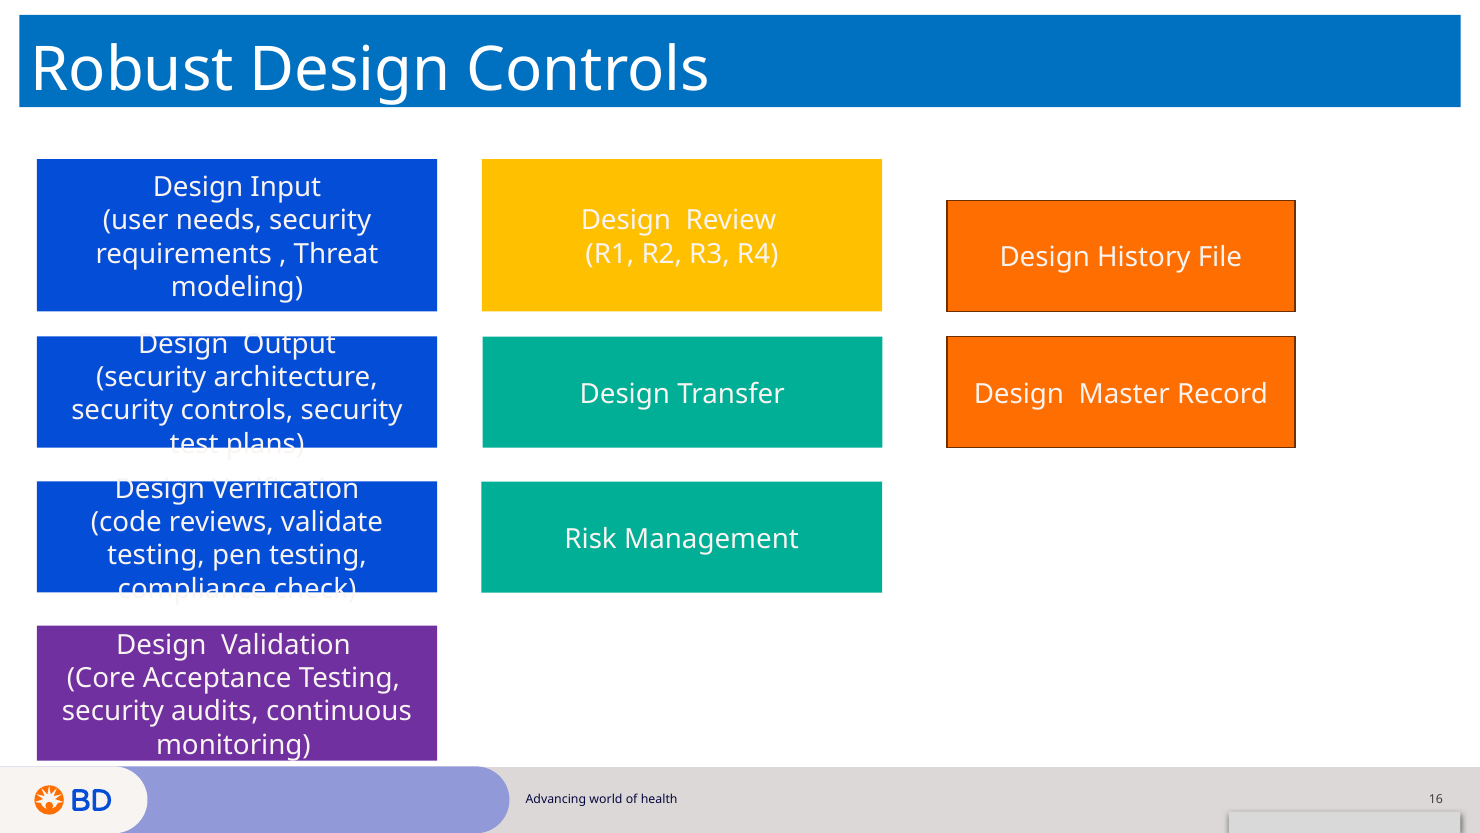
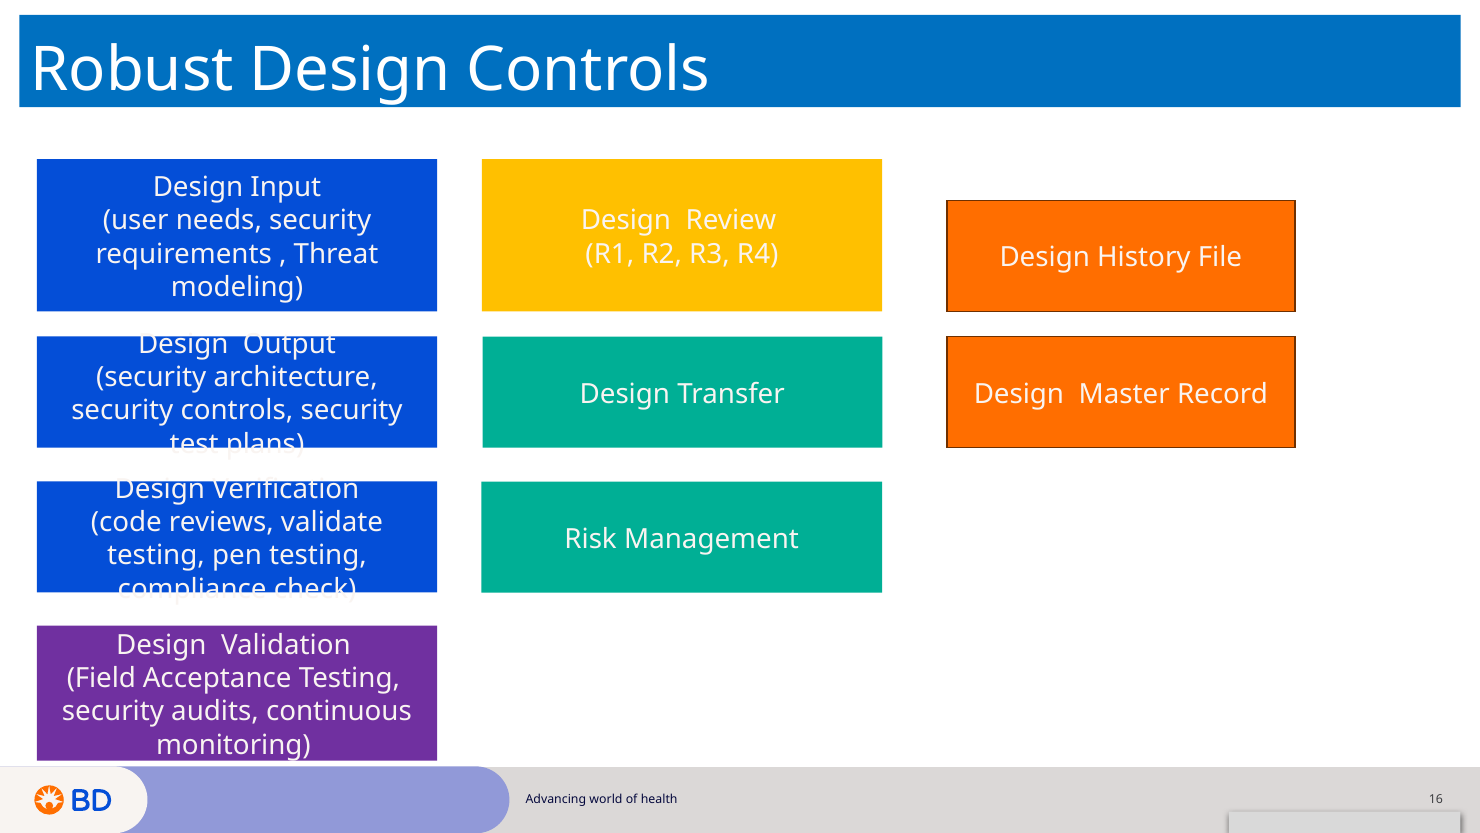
Core: Core -> Field (101, 678)
